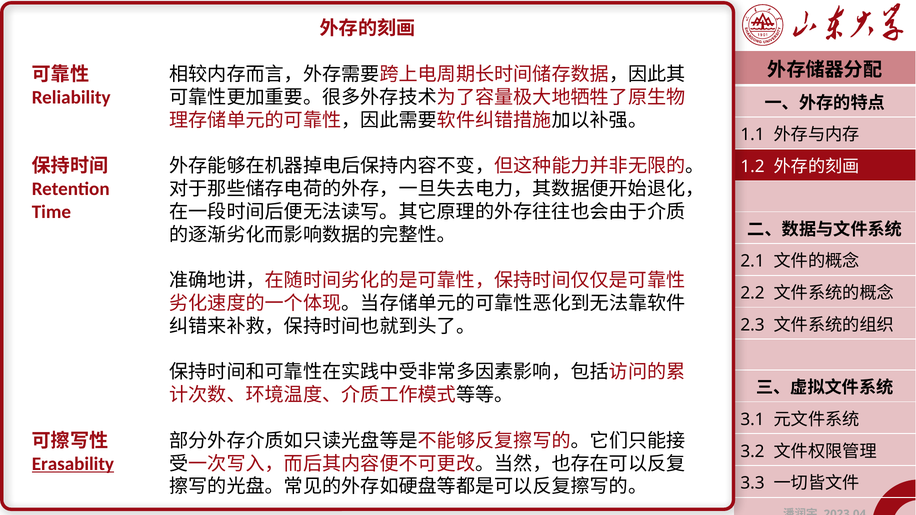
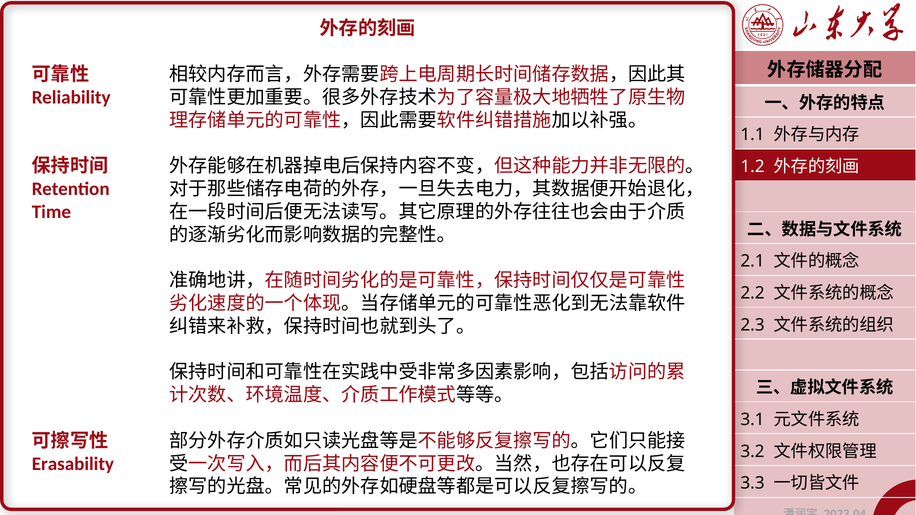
Erasability underline: present -> none (73, 464)
